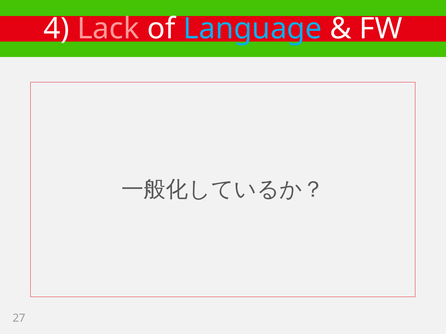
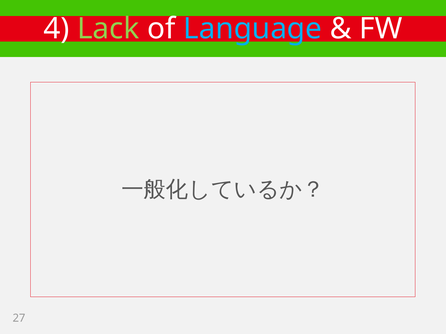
Lack colour: pink -> light green (108, 29)
